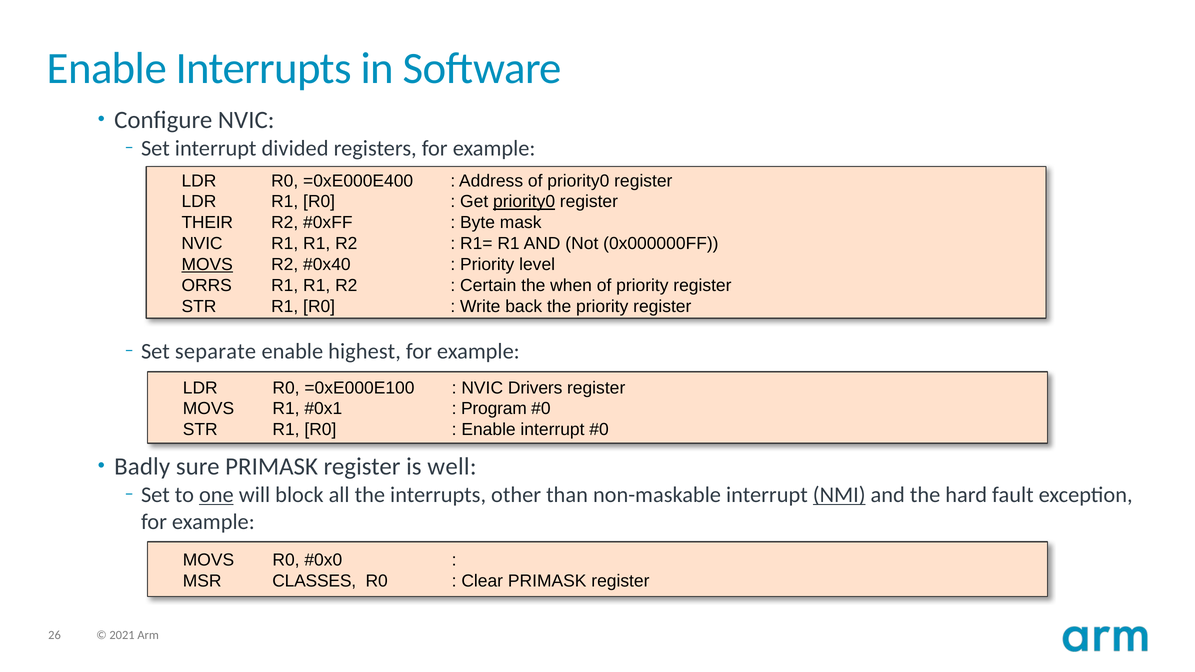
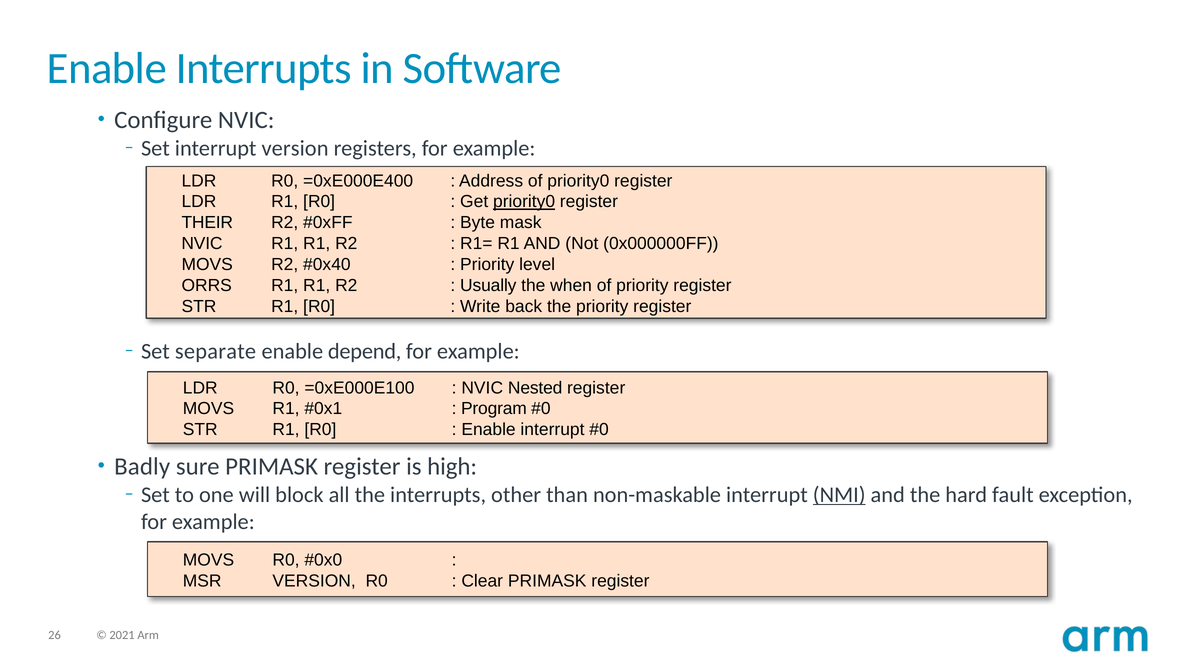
interrupt divided: divided -> version (295, 148)
MOVS underline: present -> none (207, 265)
Certain: Certain -> Usually (488, 285)
highest: highest -> depend (365, 352)
Drivers: Drivers -> Nested (535, 388)
well: well -> high (452, 467)
one underline: present -> none (216, 495)
MSR CLASSES: CLASSES -> VERSION (314, 581)
